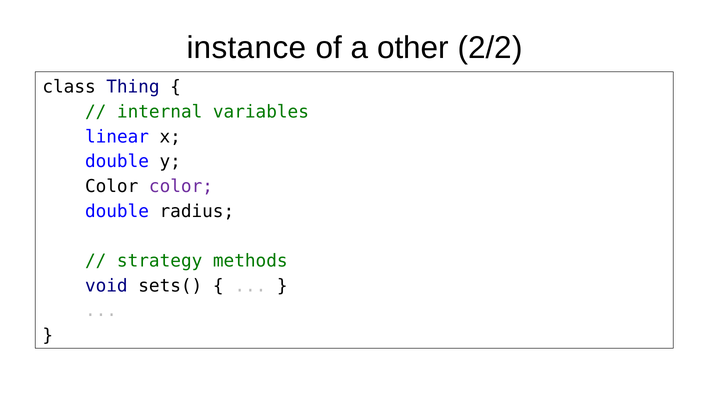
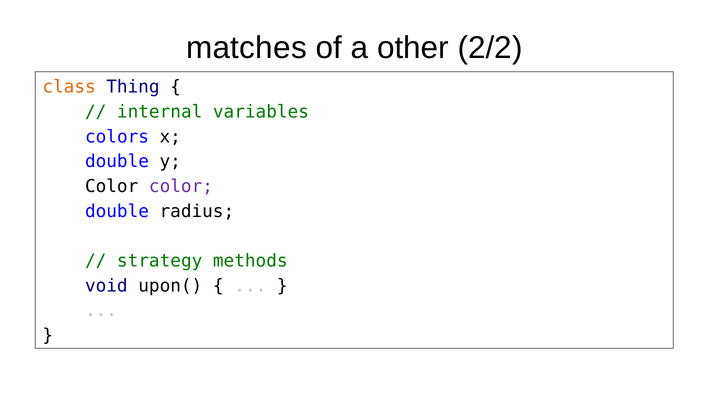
instance: instance -> matches (246, 48)
class colour: black -> orange (69, 87)
linear: linear -> colors (117, 137)
sets(: sets( -> upon( (170, 286)
